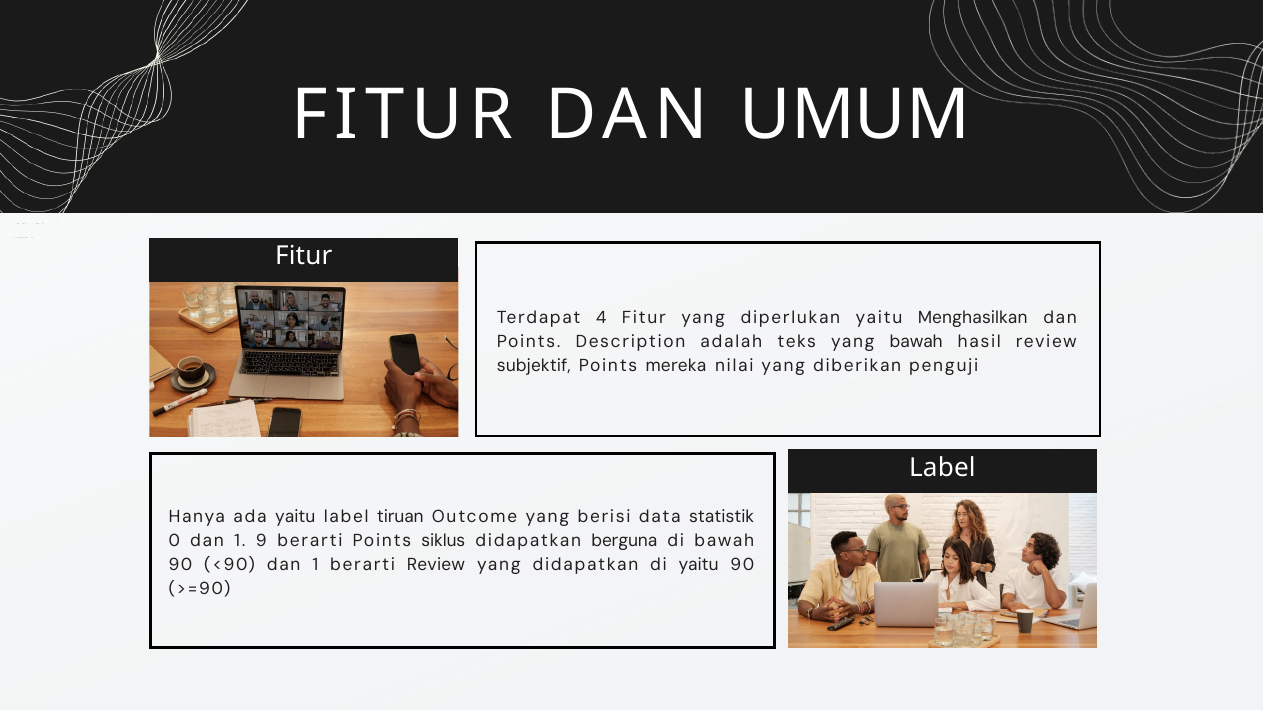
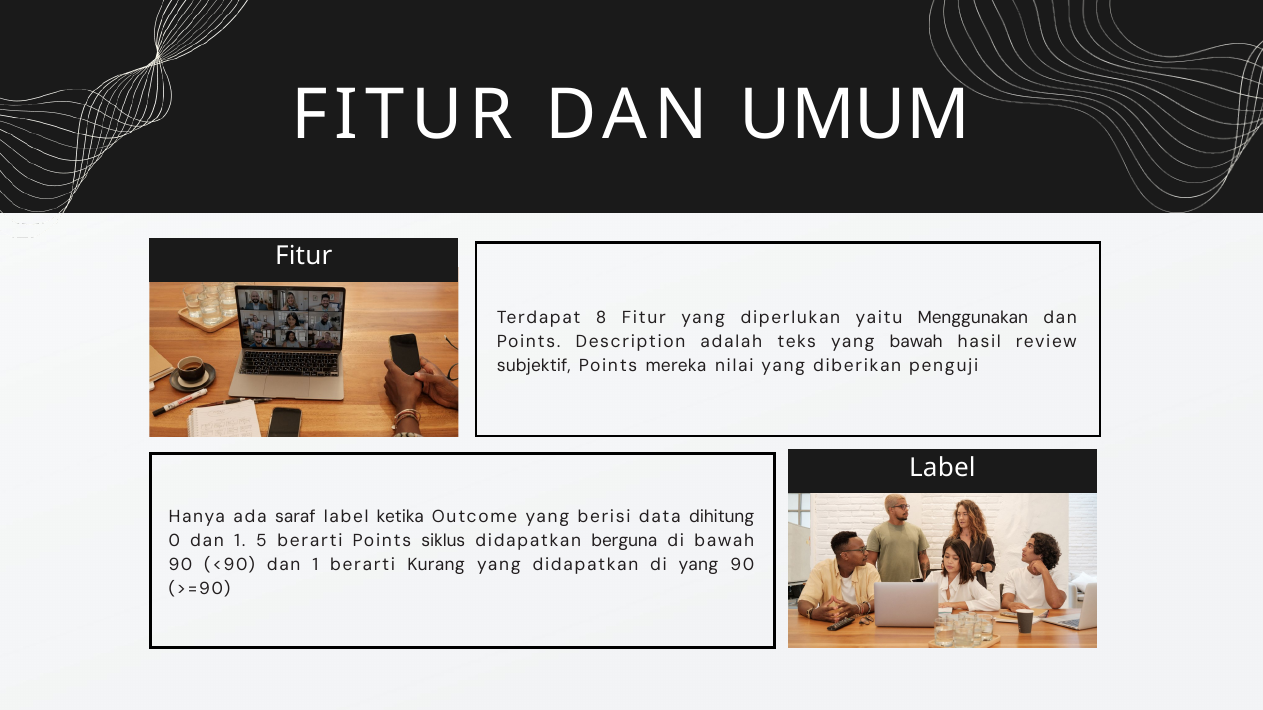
4: 4 -> 8 (601, 318)
Menghasilkan: Menghasilkan -> Menggunakan (973, 318)
ada yaitu: yaitu -> saraf (295, 517)
tiruan: tiruan -> ketika (400, 517)
statistik: statistik -> dihitung (722, 517)
9: 9 -> 5 (261, 541)
berarti Review: Review -> Kurang (436, 565)
di yaitu: yaitu -> yang (699, 565)
